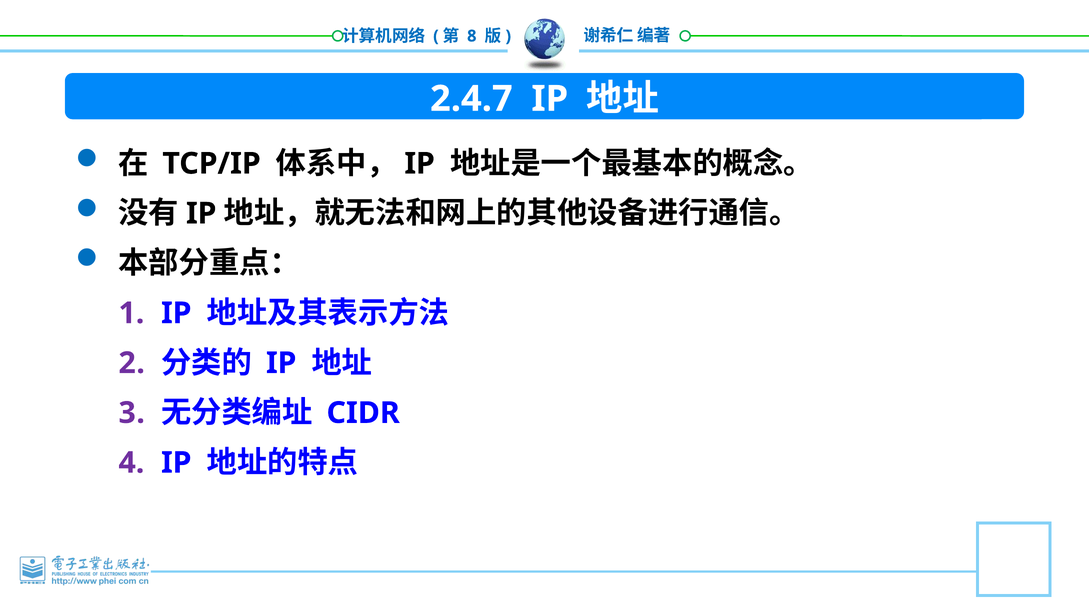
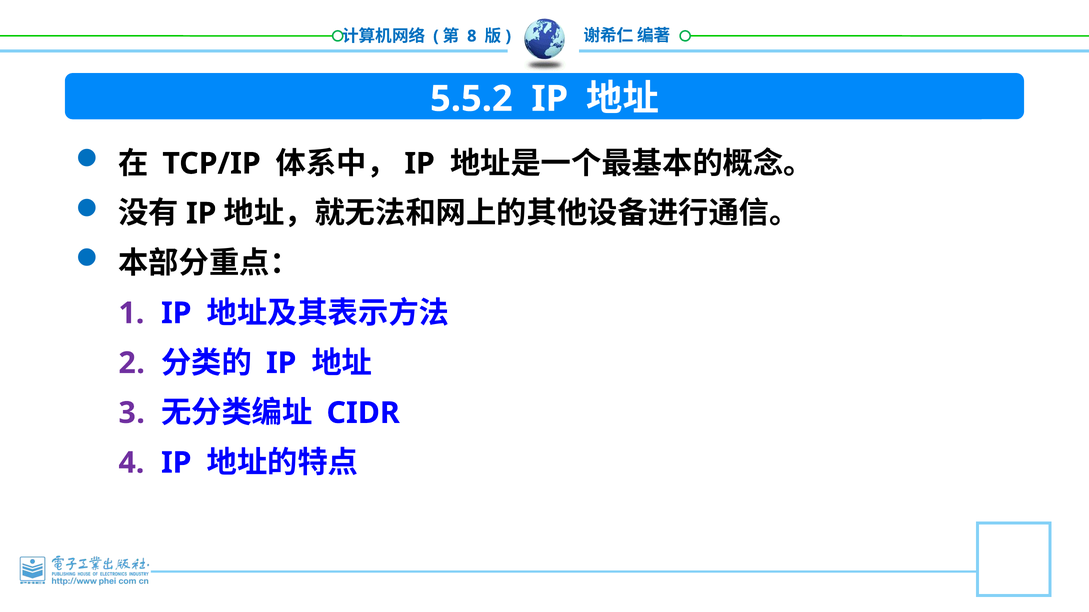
2.4.7: 2.4.7 -> 5.5.2 (471, 99)
